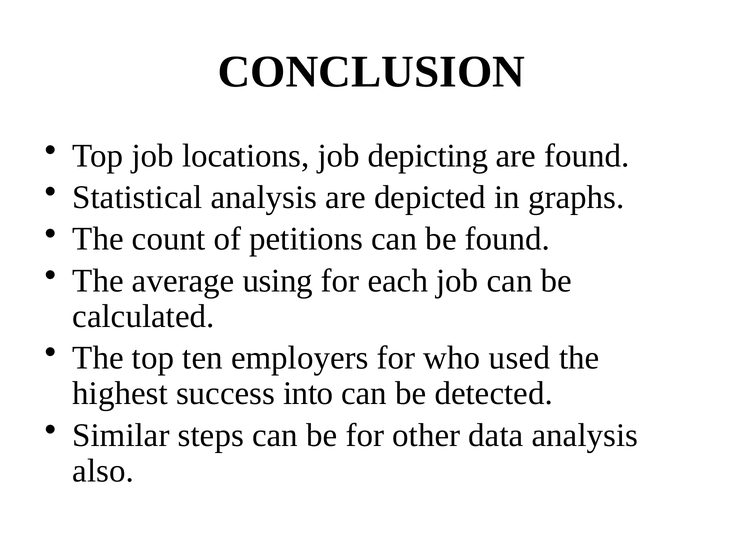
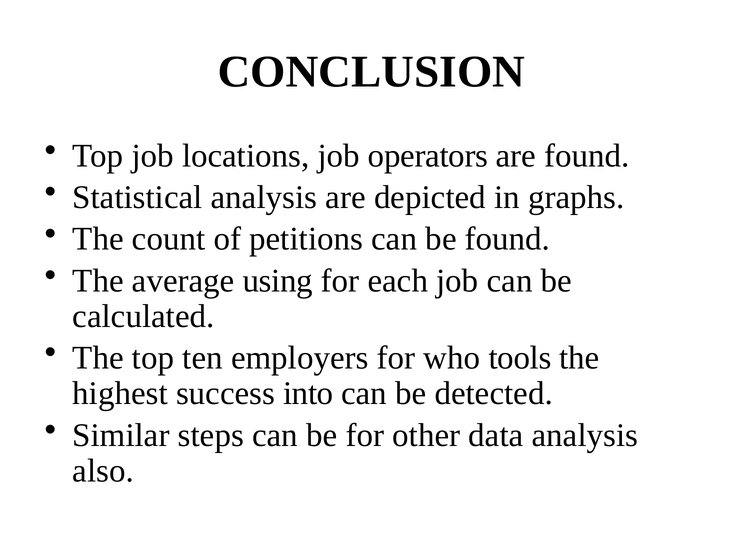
depicting: depicting -> operators (428, 156)
used: used -> tools (520, 358)
